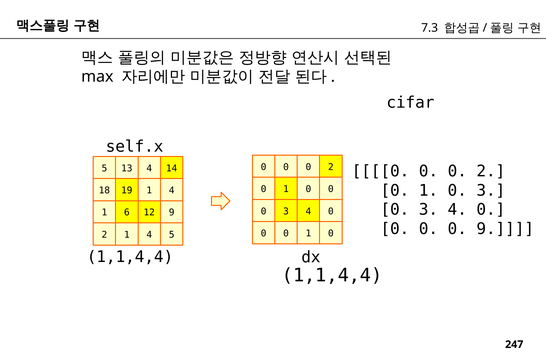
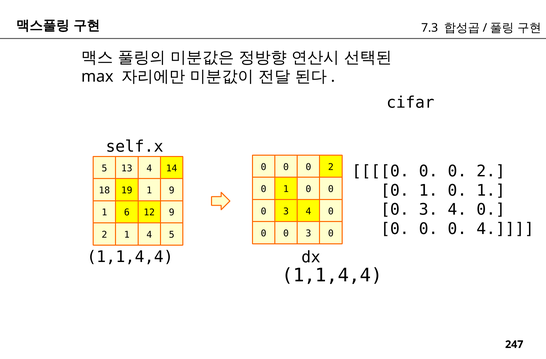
1 0 3: 3 -> 1 (491, 190)
19 1 4: 4 -> 9 (172, 190)
0 9: 9 -> 4 (505, 229)
1: 1 -> 3 (308, 233)
